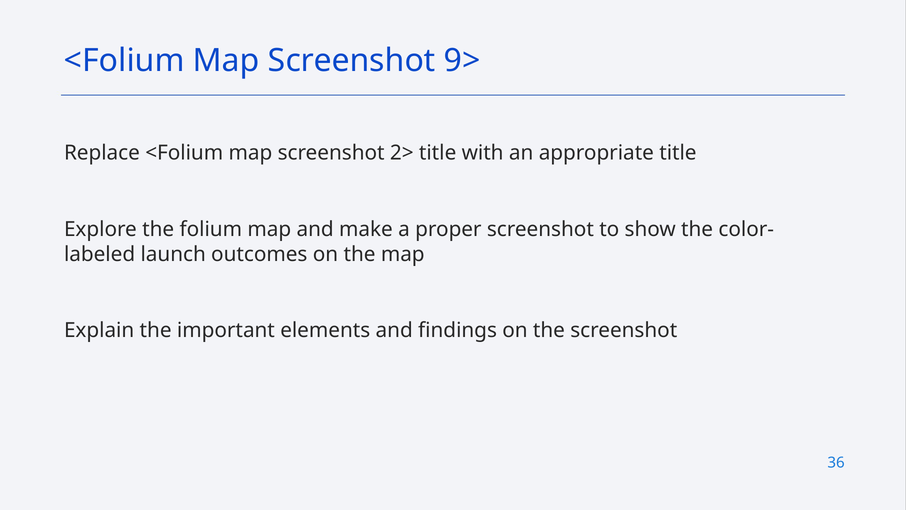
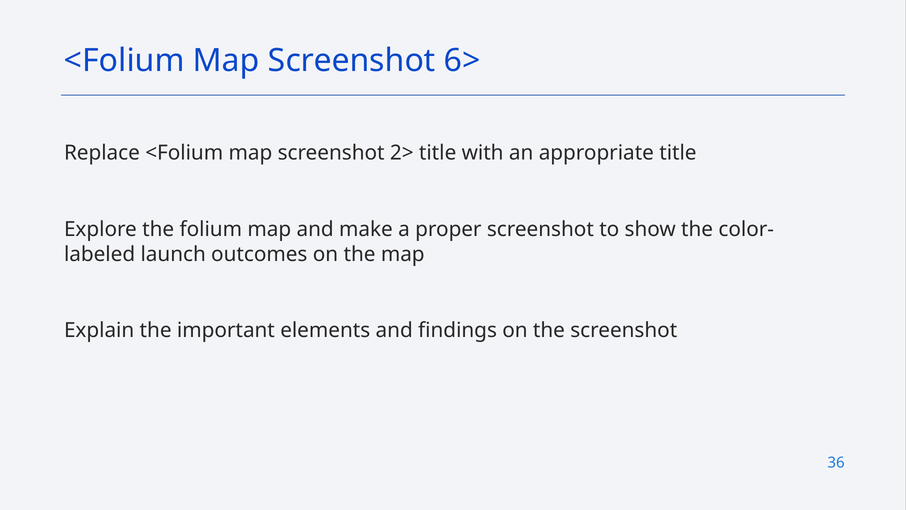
9>: 9> -> 6> (462, 61)
